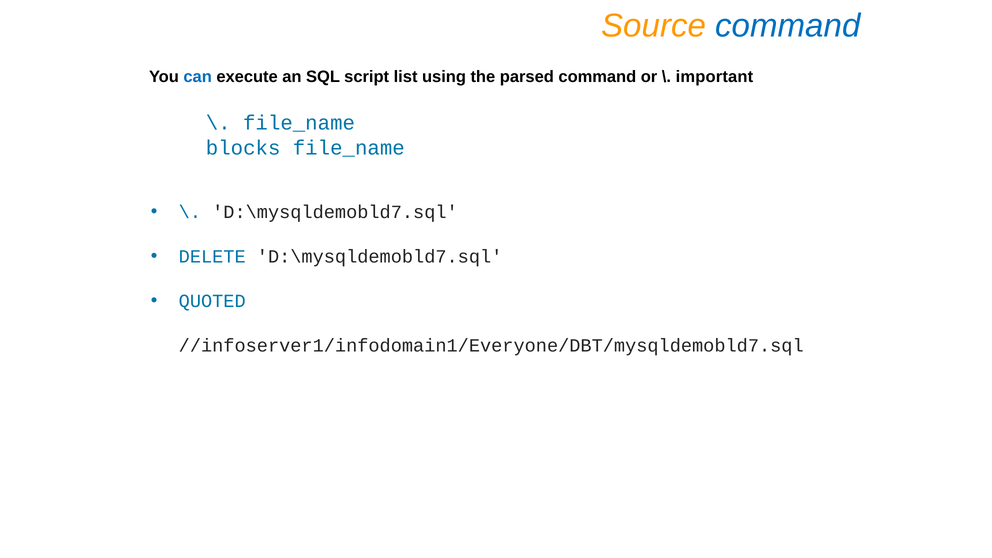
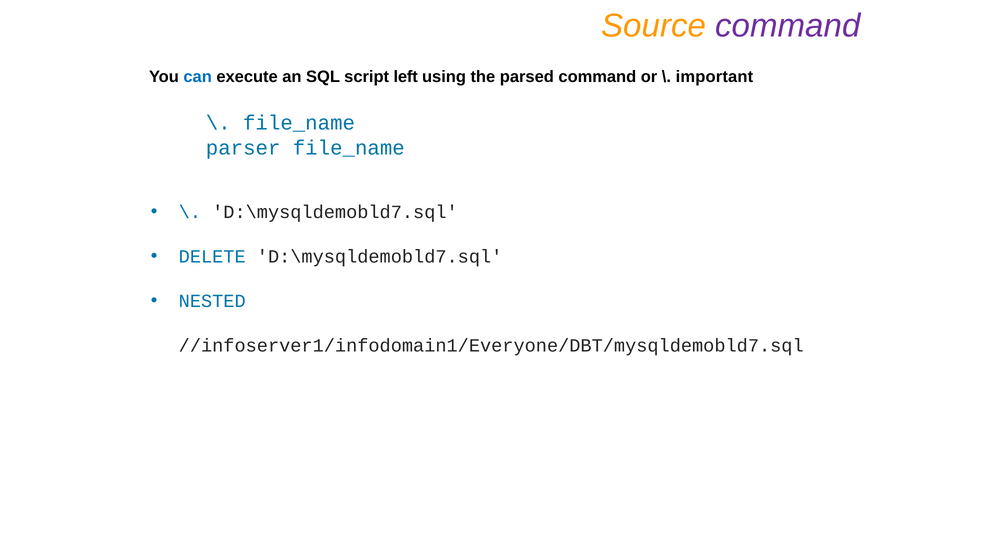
command colour: blue -> purple (788, 26)
list: list -> left (406, 77)
blocks: blocks -> parser (243, 148)
QUOTED: QUOTED -> NESTED (212, 301)
